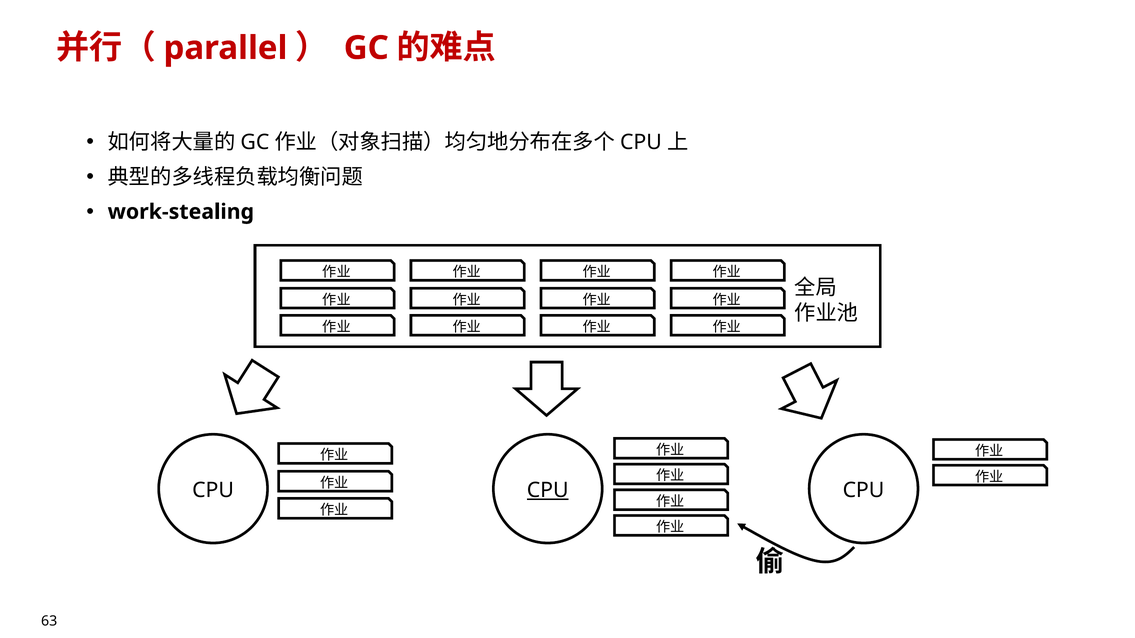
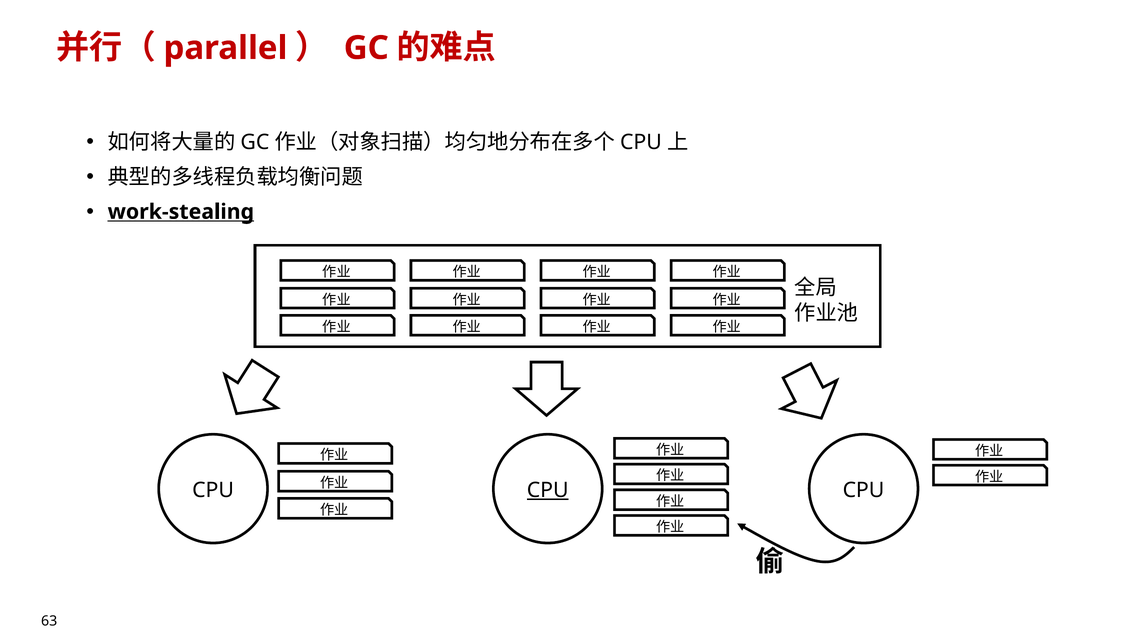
work-stealing underline: none -> present (181, 212)
